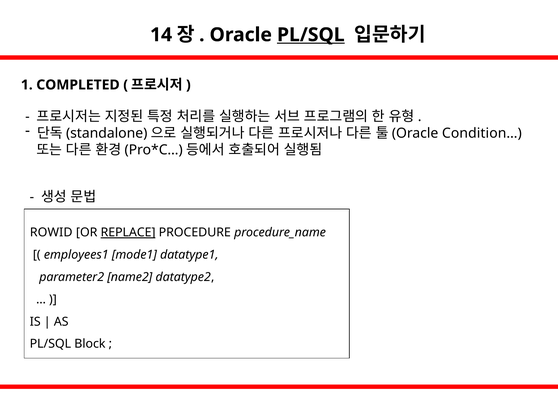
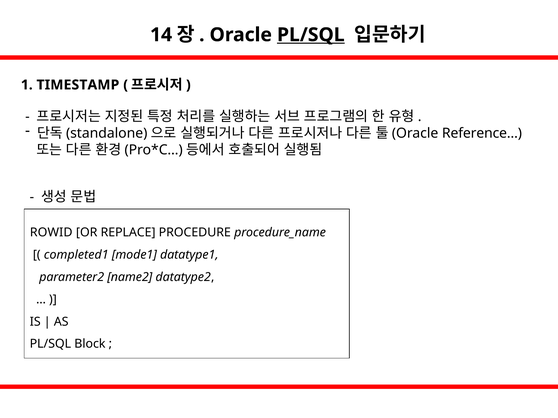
COMPLETED: COMPLETED -> TIMESTAMP (78, 85)
Condition…: Condition… -> Reference… (482, 133)
REPLACE underline: present -> none (128, 233)
employees1: employees1 -> completed1 (76, 255)
